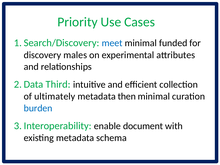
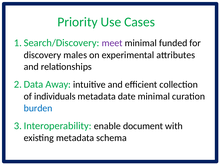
meet colour: blue -> purple (112, 43)
Third: Third -> Away (58, 84)
ultimately: ultimately -> individuals (55, 96)
then: then -> date (127, 96)
